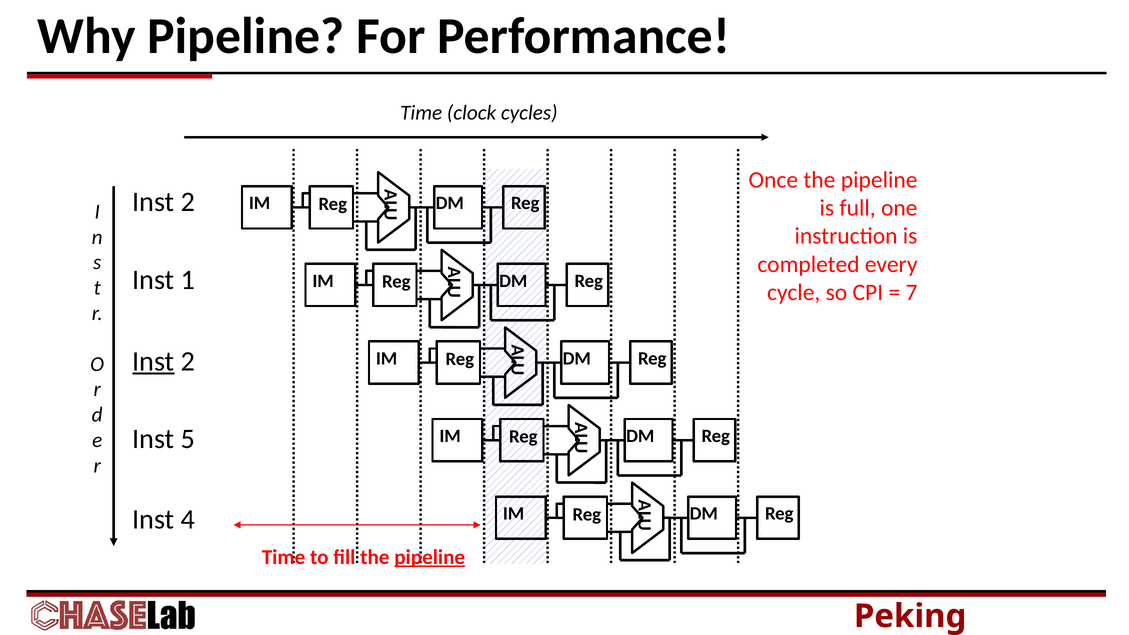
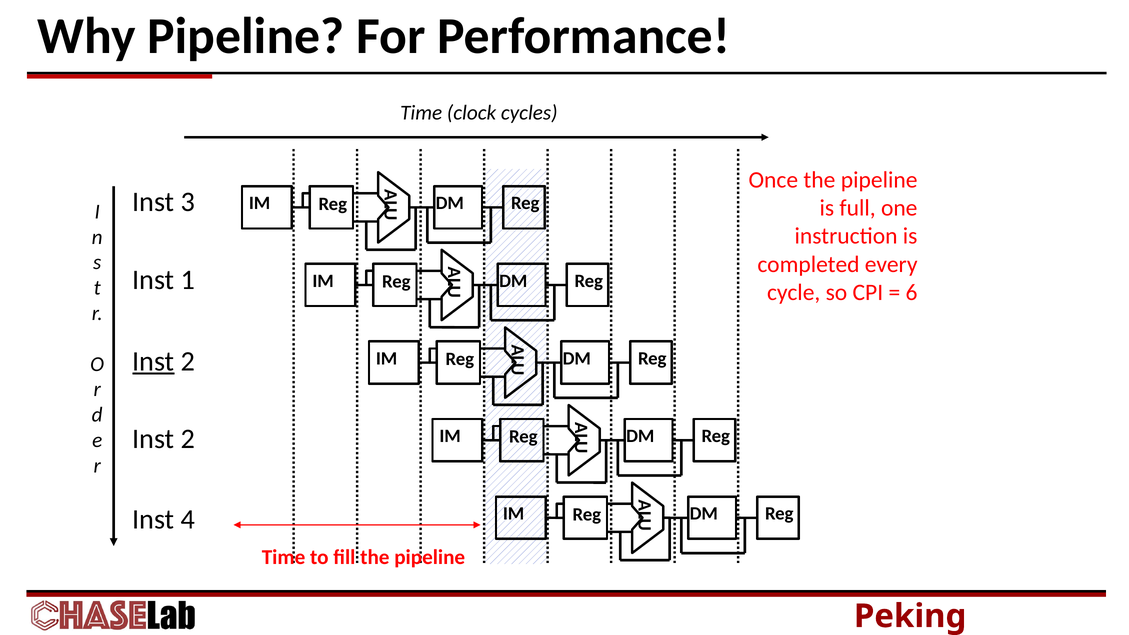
2: 2 -> 3 (188, 202)
7: 7 -> 6 (912, 293)
5: 5 -> 2 (188, 439)
pipeline underline: present -> none (430, 557)
